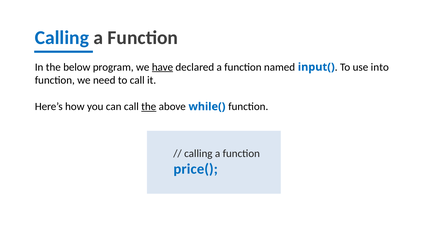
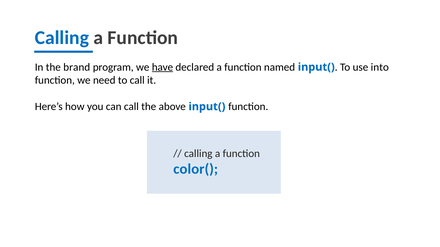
below: below -> brand (77, 67)
the underline: present -> none (149, 107)
above while(: while( -> input( (207, 107)
price(: price( -> color( (196, 169)
